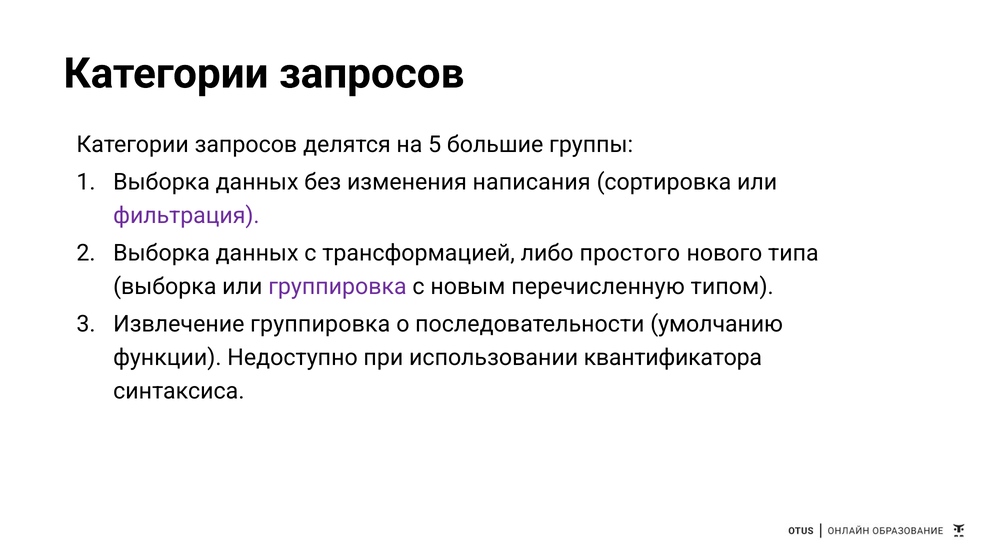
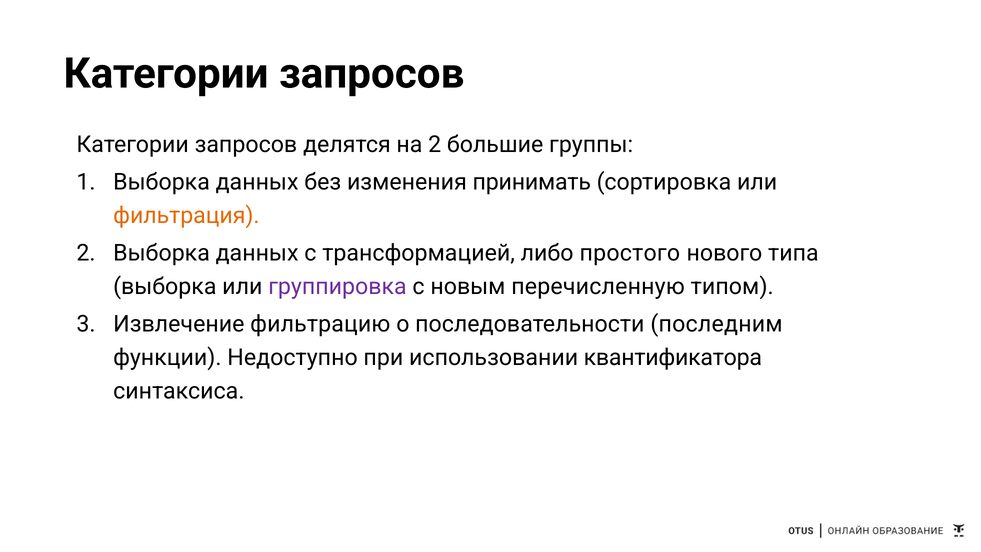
на 5: 5 -> 2 (435, 145)
написания: написания -> принимать (532, 182)
фильтрация colour: purple -> orange (186, 216)
Извлечение группировка: группировка -> фильтрацию (320, 324)
умолчанию: умолчанию -> последним (717, 324)
